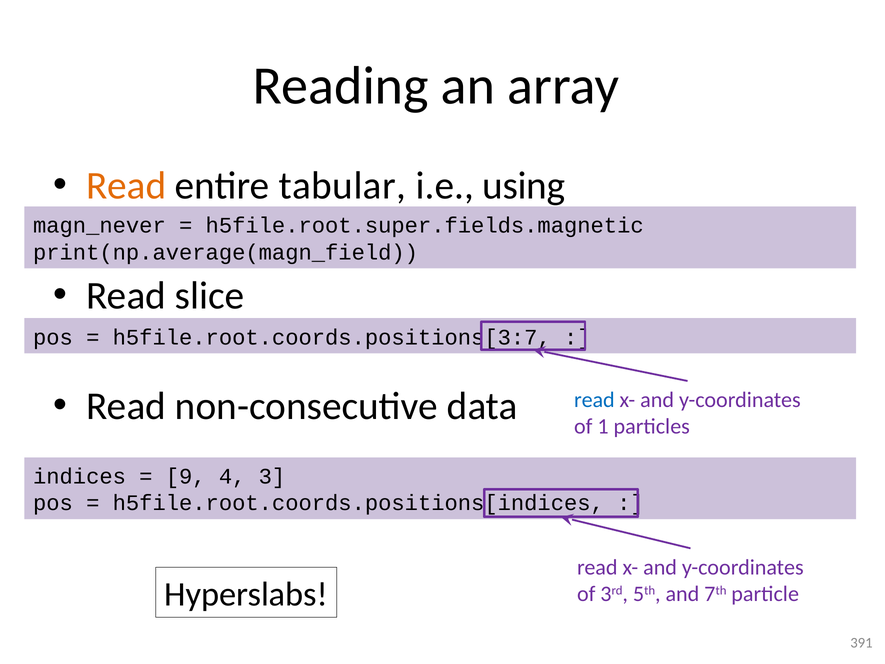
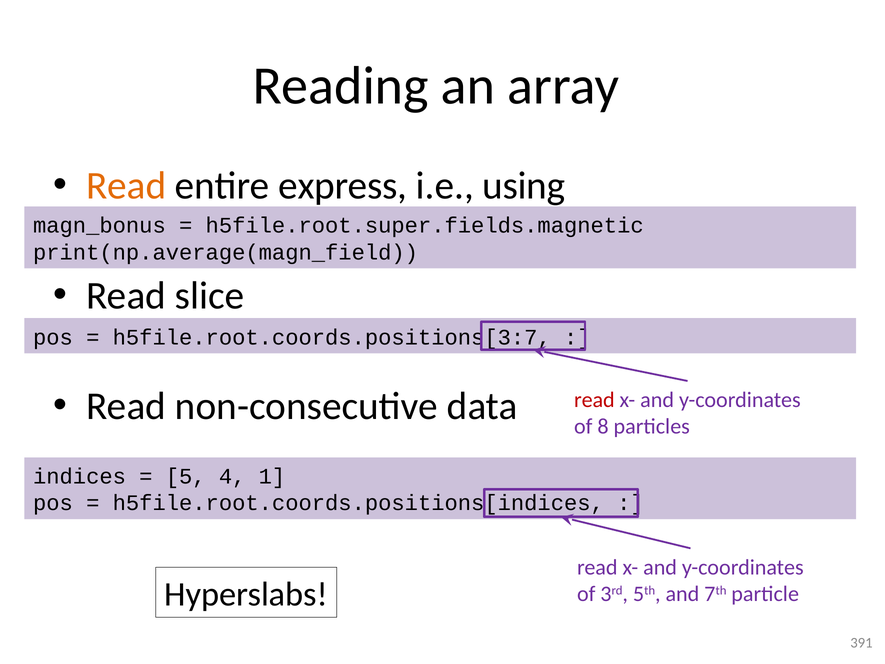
tabular: tabular -> express (343, 186)
magn_never: magn_never -> magn_bonus (99, 226)
read colour: blue -> red (594, 400)
1: 1 -> 8 (603, 427)
9: 9 -> 5 (186, 476)
3: 3 -> 1 (272, 476)
